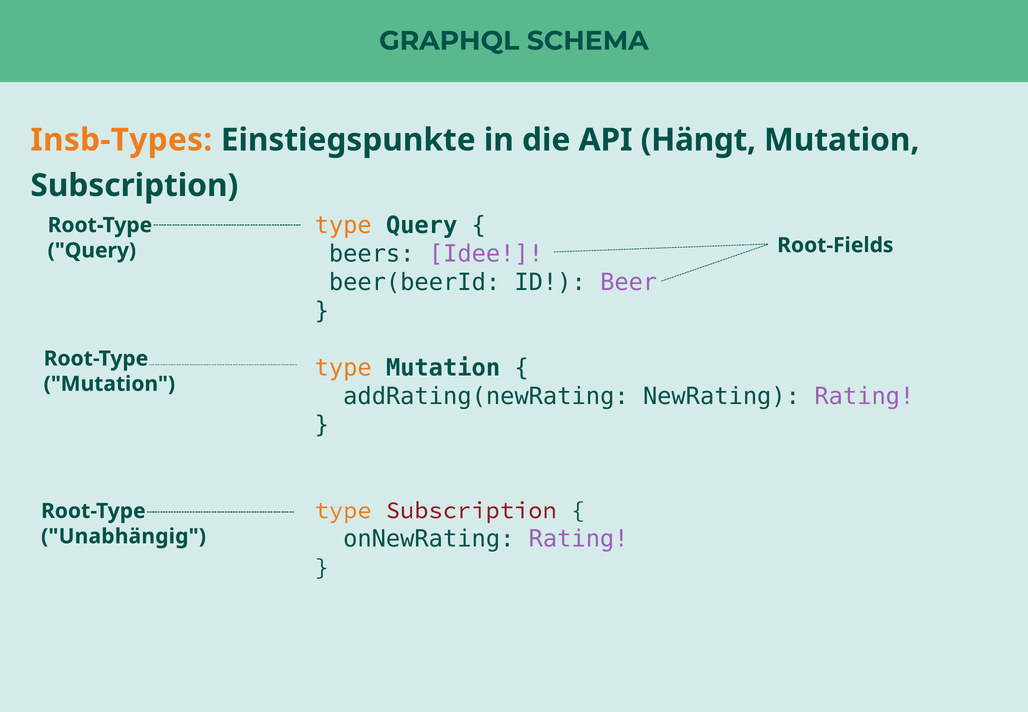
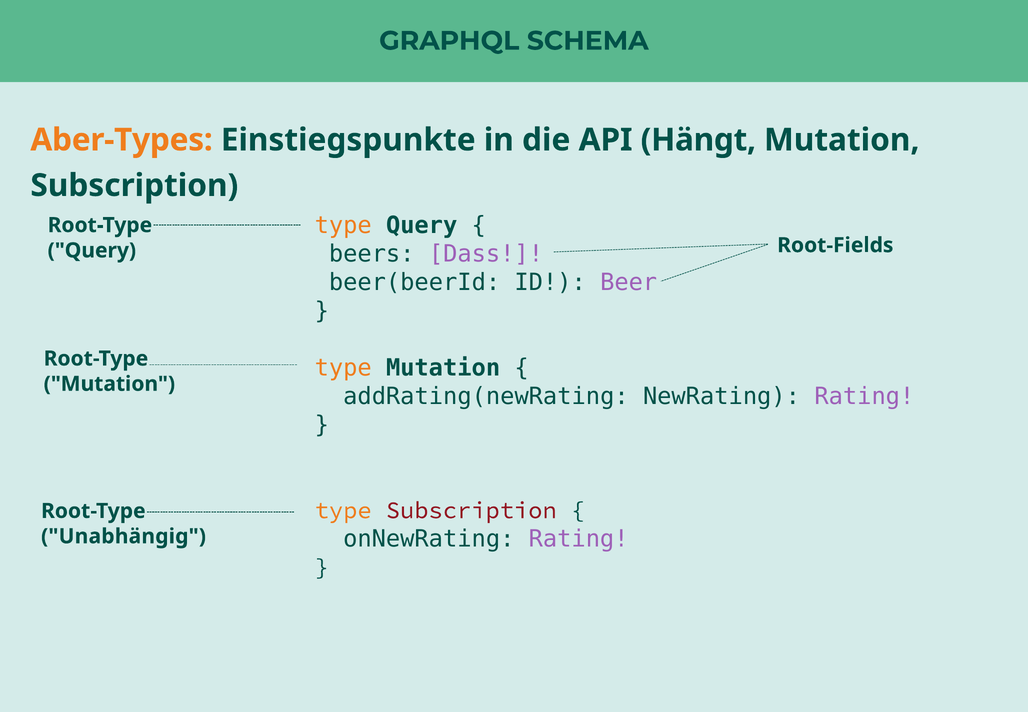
Insb-Types: Insb-Types -> Aber-Types (122, 140)
Idee: Idee -> Dass (486, 254)
